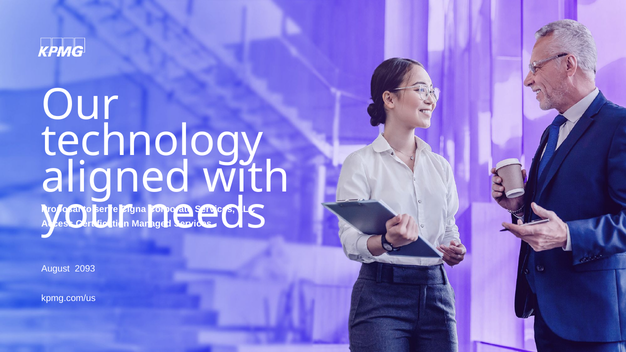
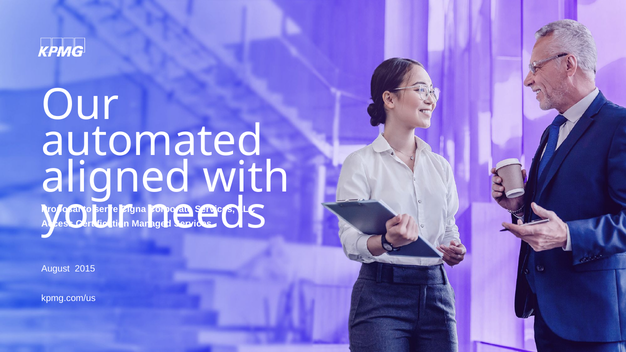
technology: technology -> automated (152, 141)
2093: 2093 -> 2015 (85, 269)
